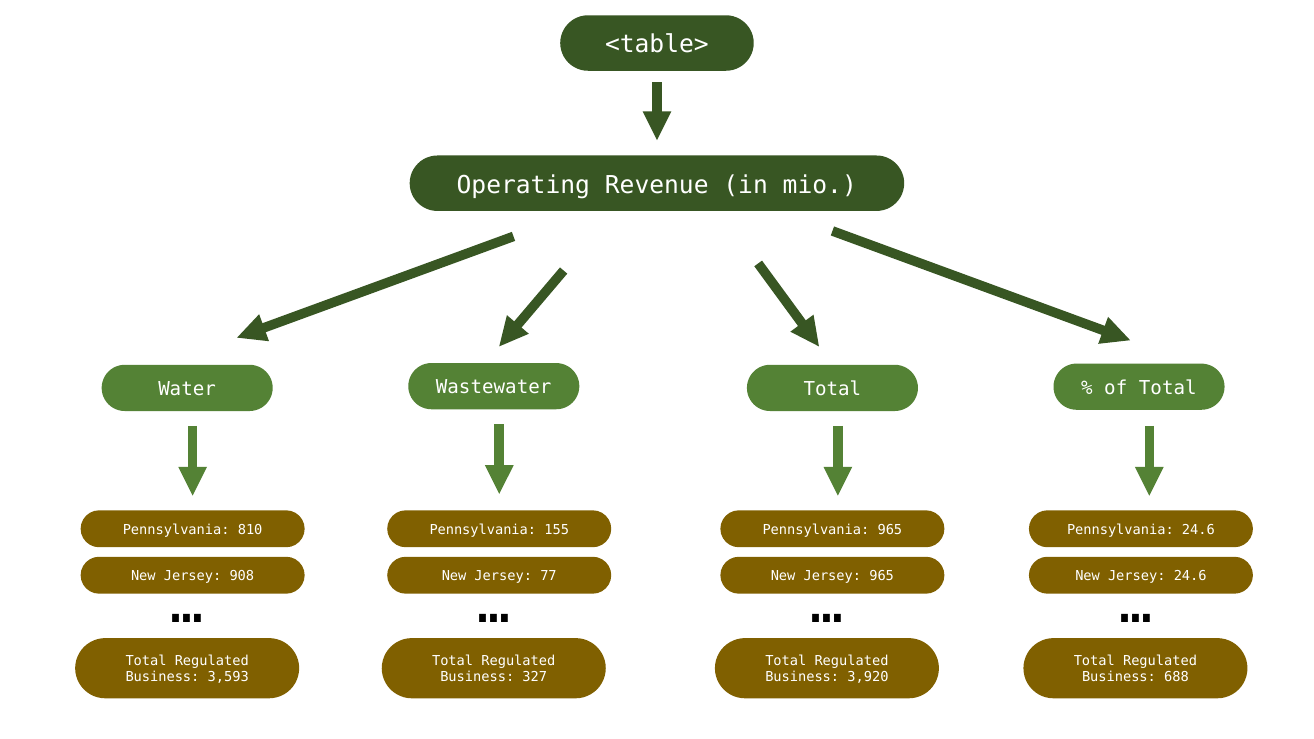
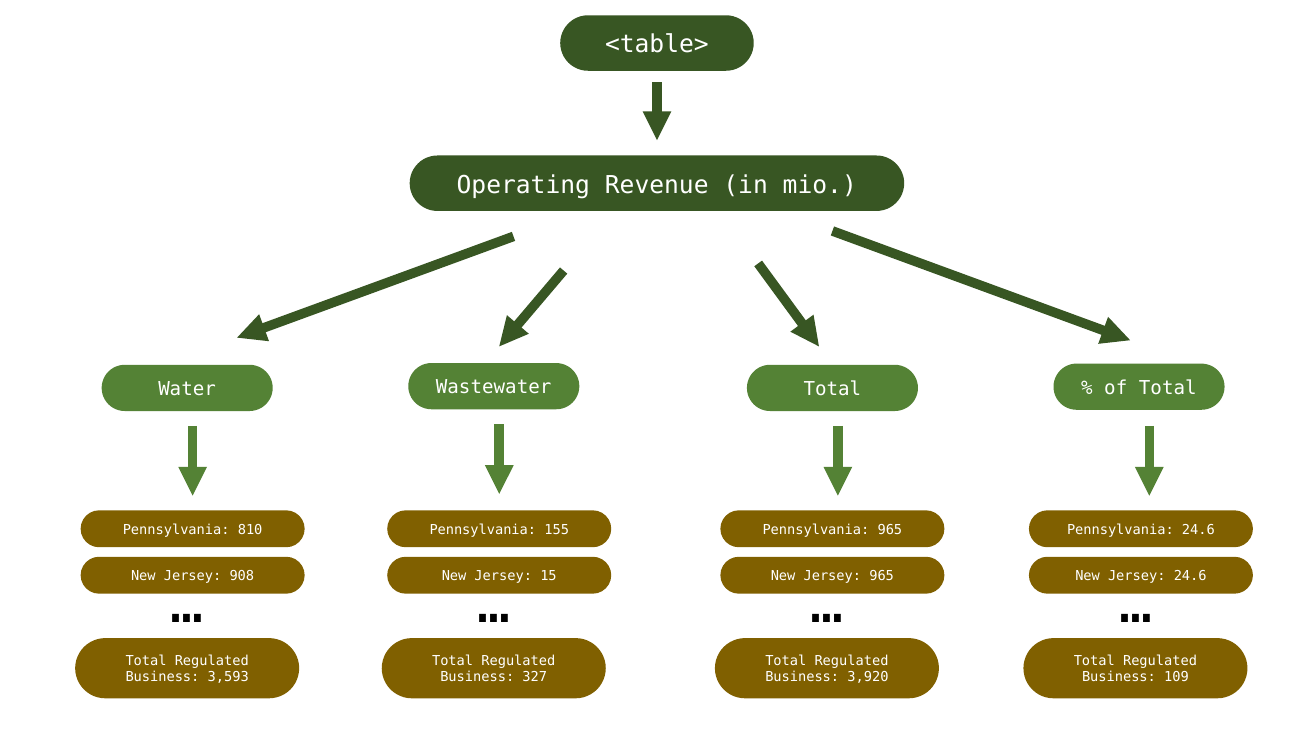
77: 77 -> 15 (548, 576)
688: 688 -> 109 (1176, 677)
